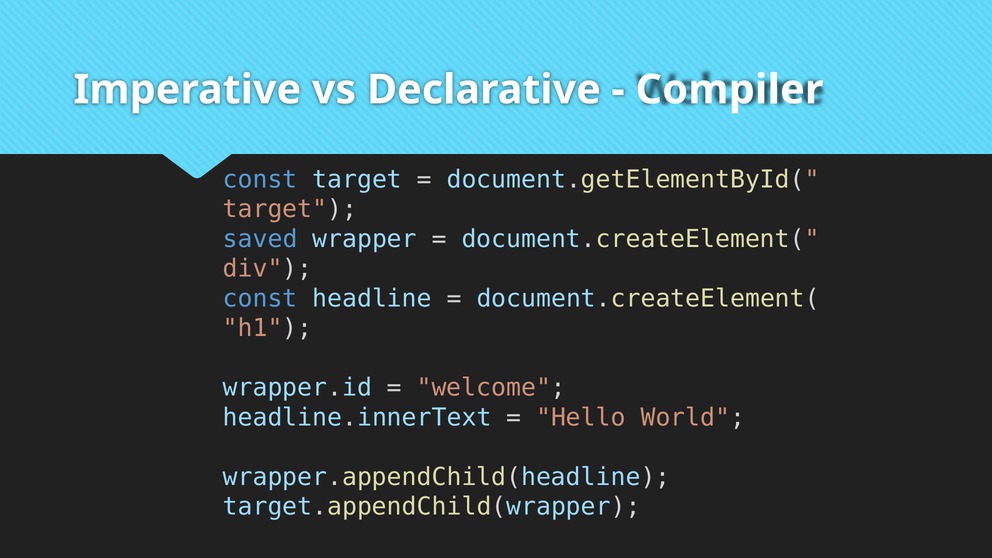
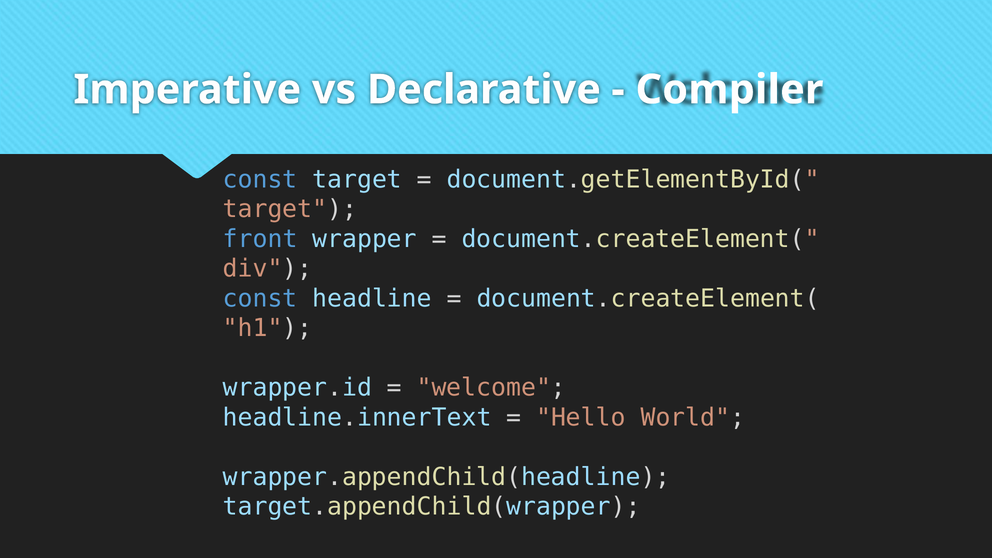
saved: saved -> front (260, 239)
